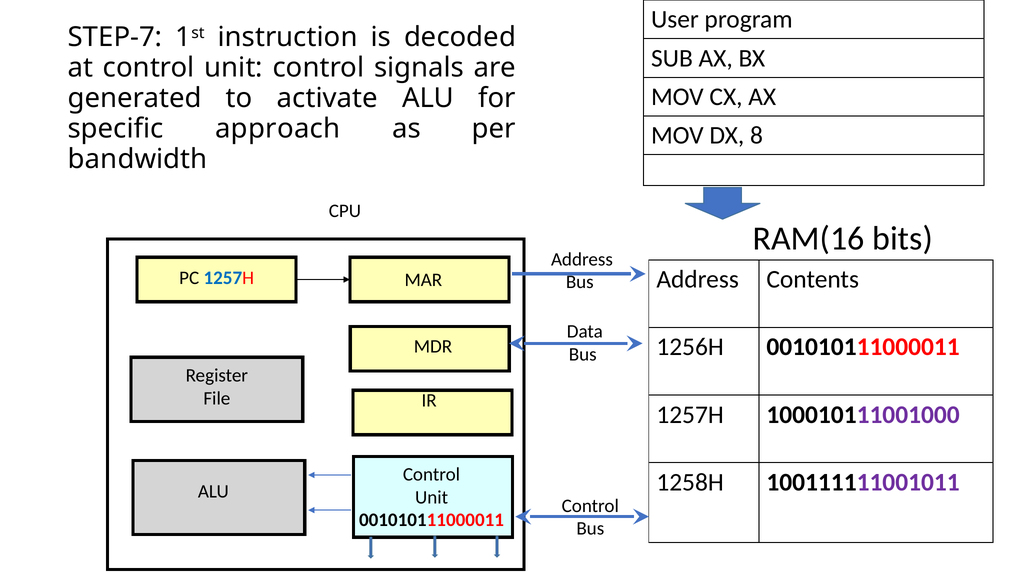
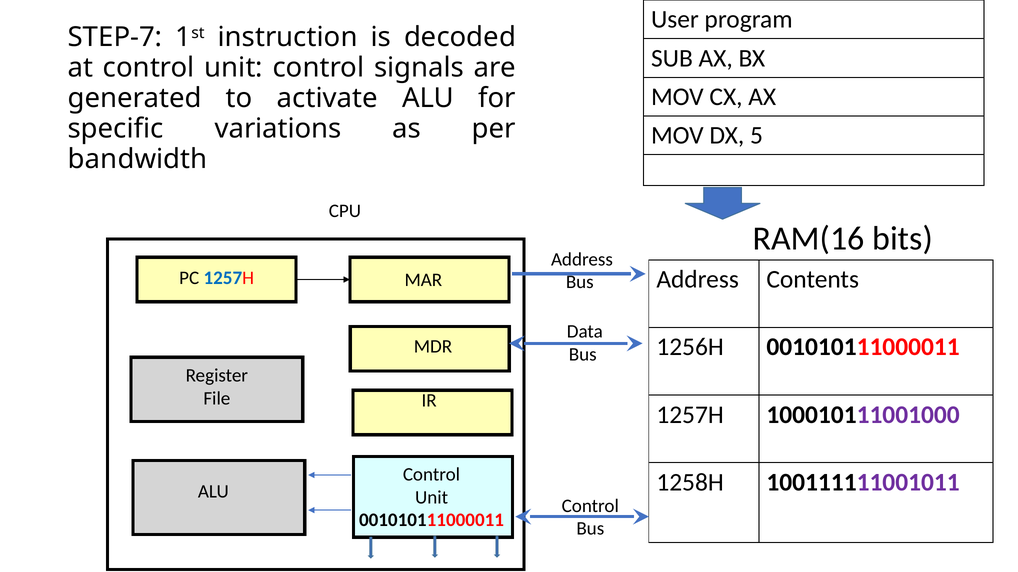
approach: approach -> variations (278, 129)
8: 8 -> 5 (756, 136)
